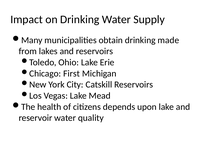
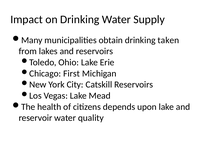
made: made -> taken (168, 40)
